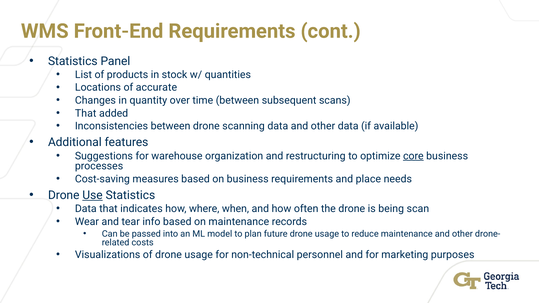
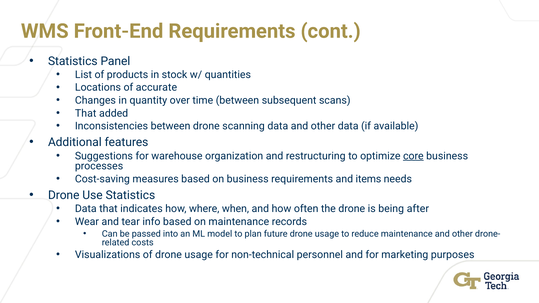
place: place -> items (368, 179)
Use underline: present -> none (92, 195)
scan: scan -> after (418, 209)
